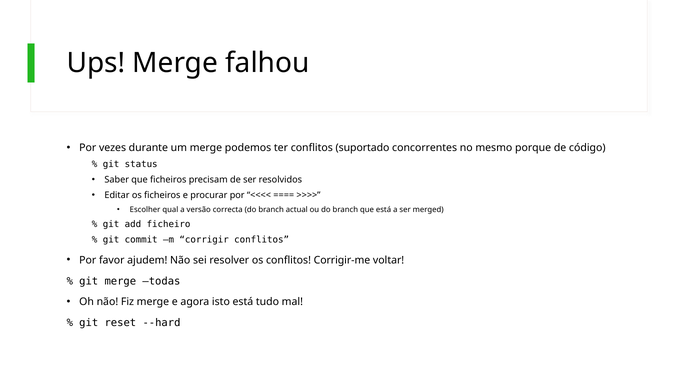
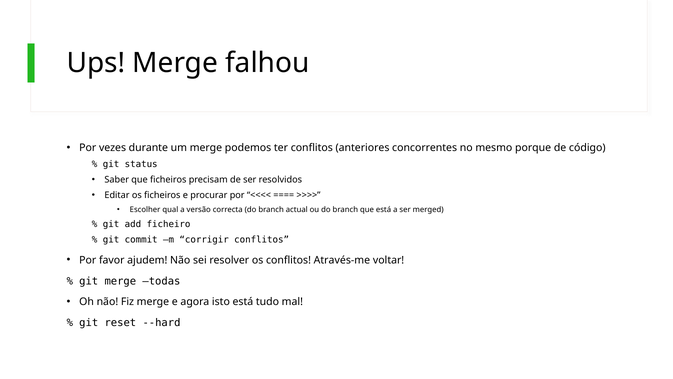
suportado: suportado -> anteriores (362, 148)
Corrigir-me: Corrigir-me -> Através-me (342, 260)
